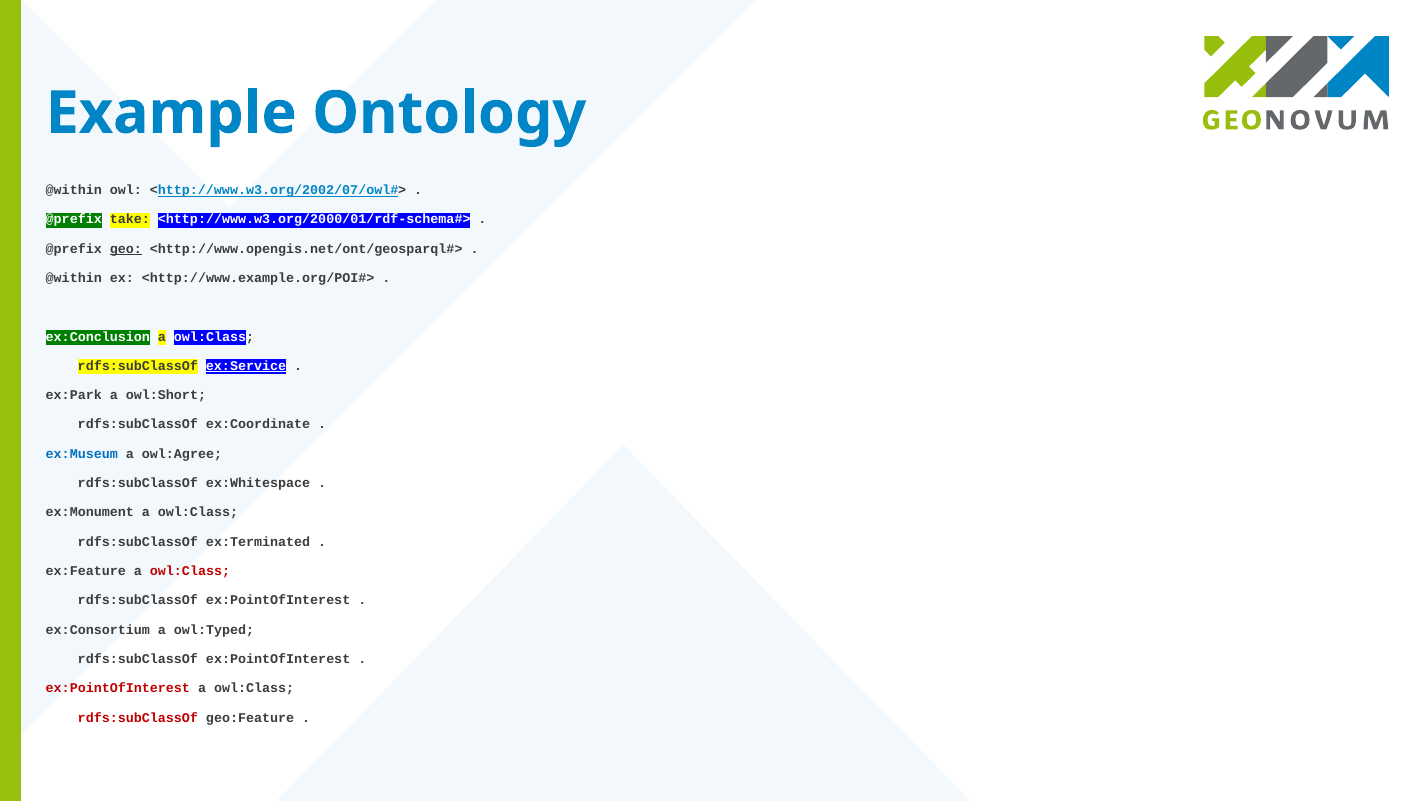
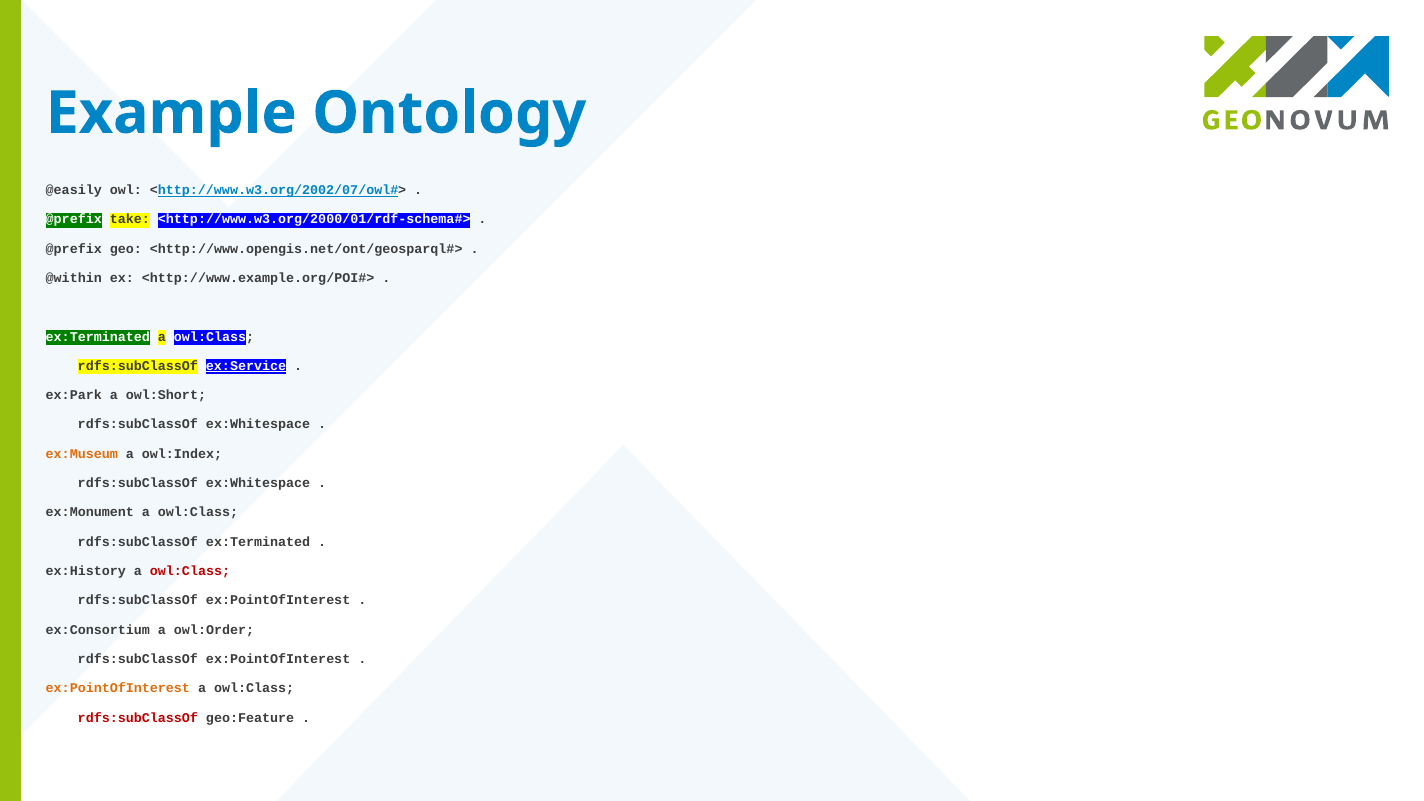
@within: @within -> @easily (74, 190)
geo underline: present -> none (126, 249)
ex:Conclusion: ex:Conclusion -> ex:Terminated (98, 337)
ex:Coordinate: ex:Coordinate -> ex:Whitespace (258, 425)
ex:Museum colour: blue -> orange (82, 454)
owl:Agree: owl:Agree -> owl:Index (182, 454)
ex:Feature: ex:Feature -> ex:History (86, 571)
owl:Typed: owl:Typed -> owl:Order (214, 630)
ex:PointOfInterest colour: red -> orange (118, 688)
